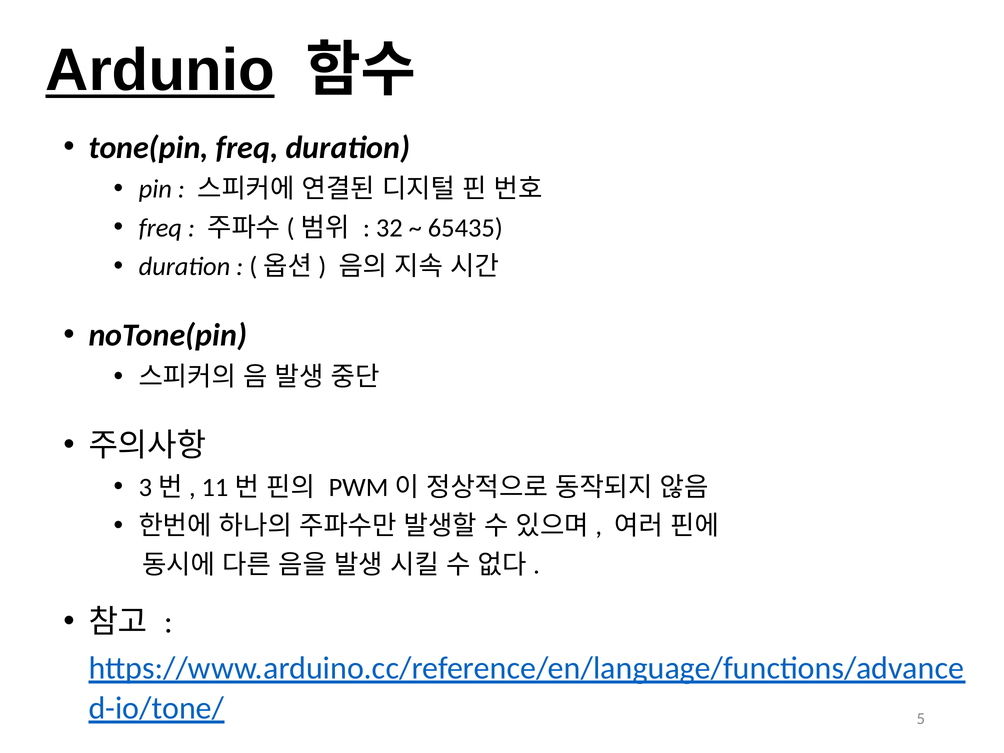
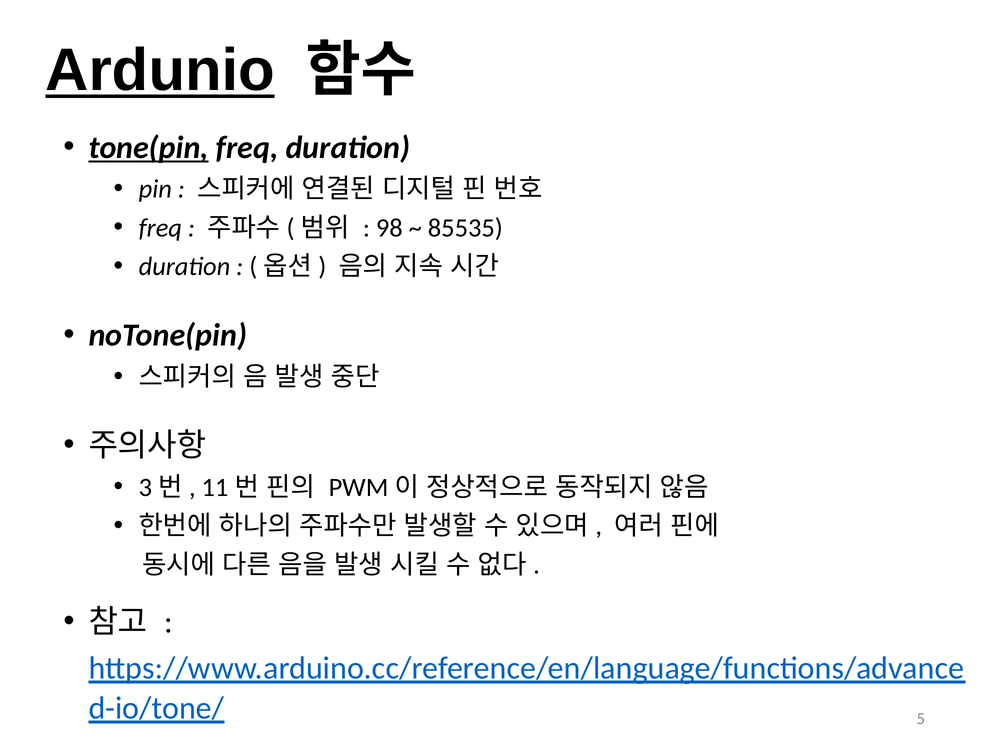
tone(pin underline: none -> present (149, 148)
32: 32 -> 98 (389, 228)
65435: 65435 -> 85535 (465, 228)
